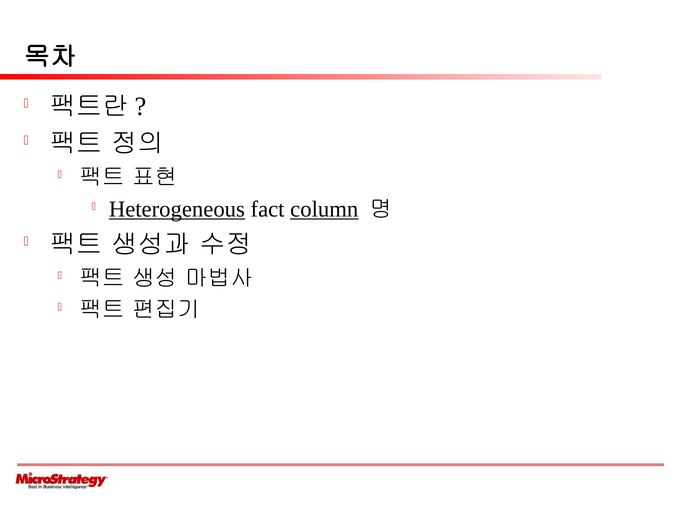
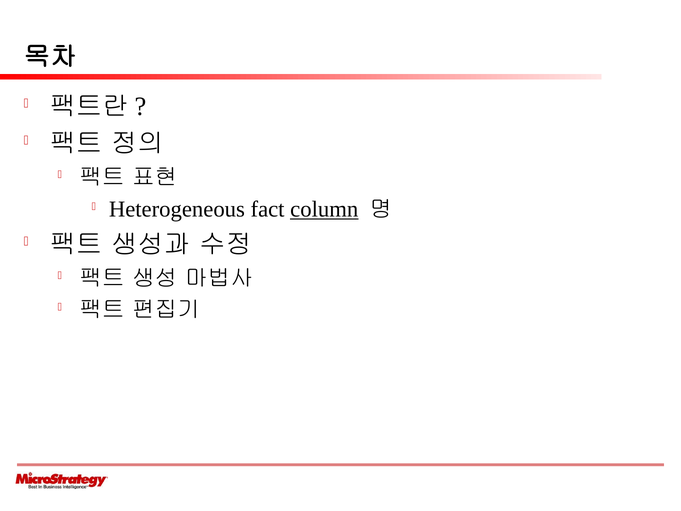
Heterogeneous underline: present -> none (177, 209)
